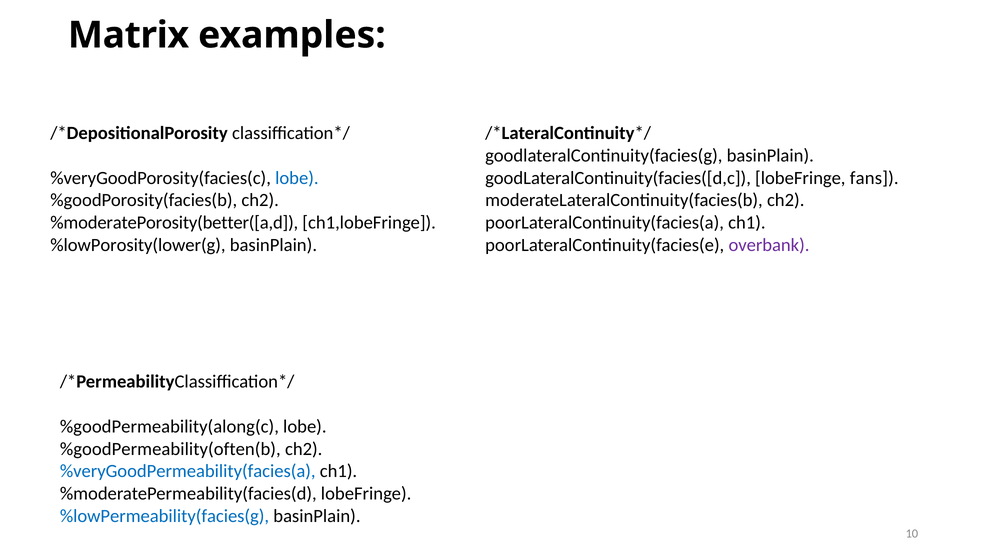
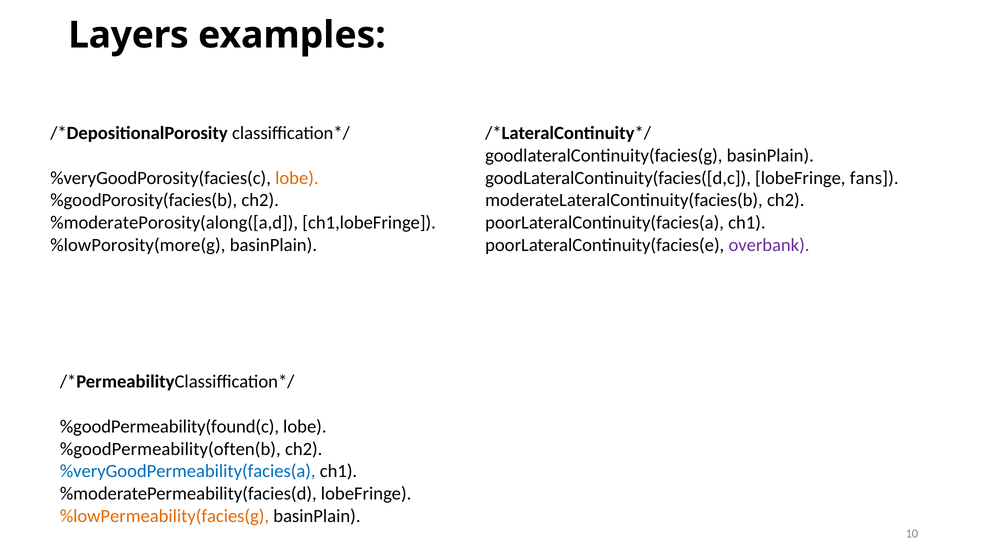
Matrix: Matrix -> Layers (128, 35)
lobe colour: blue -> orange (297, 178)
%moderatePorosity(better([a,d: %moderatePorosity(better([a,d -> %moderatePorosity(along([a,d (174, 223)
%lowPorosity(lower(g: %lowPorosity(lower(g -> %lowPorosity(more(g (138, 245)
%goodPermeability(along(c: %goodPermeability(along(c -> %goodPermeability(found(c (169, 427)
%lowPermeability(facies(g colour: blue -> orange (165, 516)
